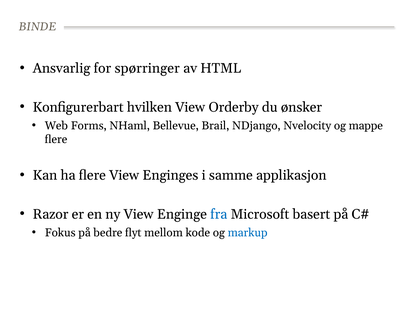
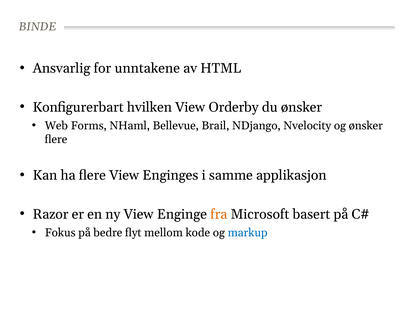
spørringer: spørringer -> unntakene (147, 68)
og mappe: mappe -> ønsker (366, 126)
fra colour: blue -> orange (219, 214)
